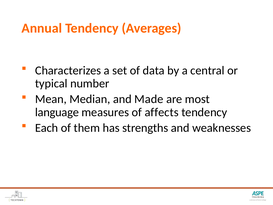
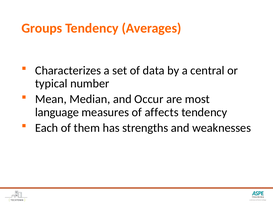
Annual: Annual -> Groups (42, 28)
Made: Made -> Occur (149, 99)
